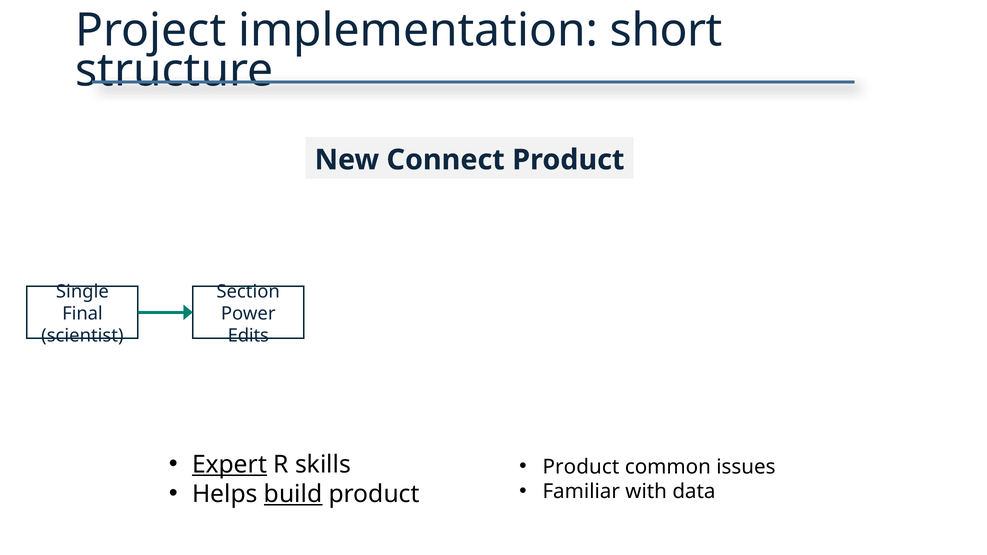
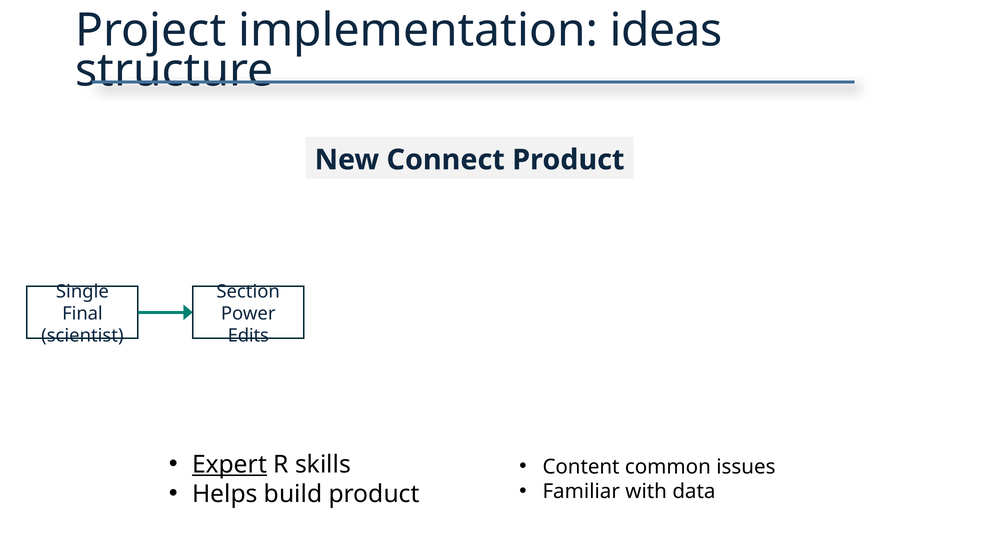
short: short -> ideas (666, 31)
Product: Product -> Content (581, 467)
build underline: present -> none (293, 494)
